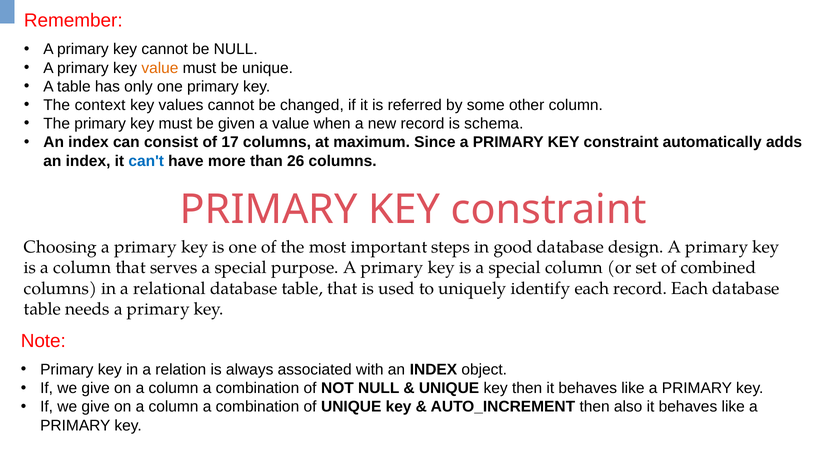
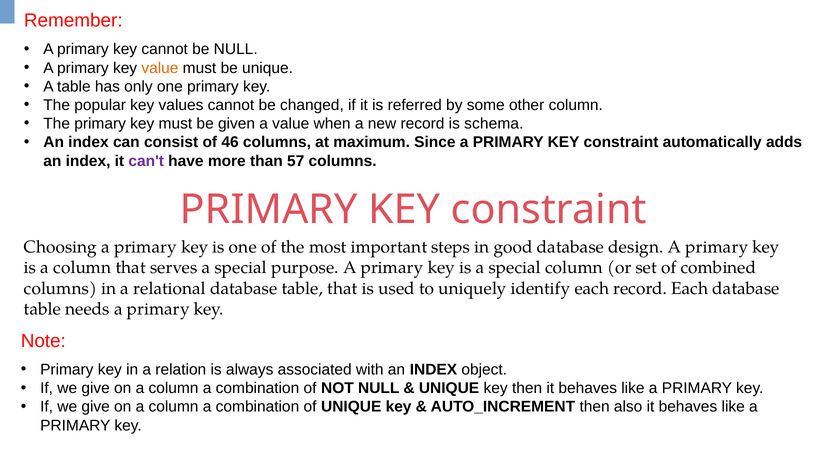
context: context -> popular (100, 105)
17: 17 -> 46 (230, 142)
can't colour: blue -> purple (146, 161)
26: 26 -> 57 (296, 161)
